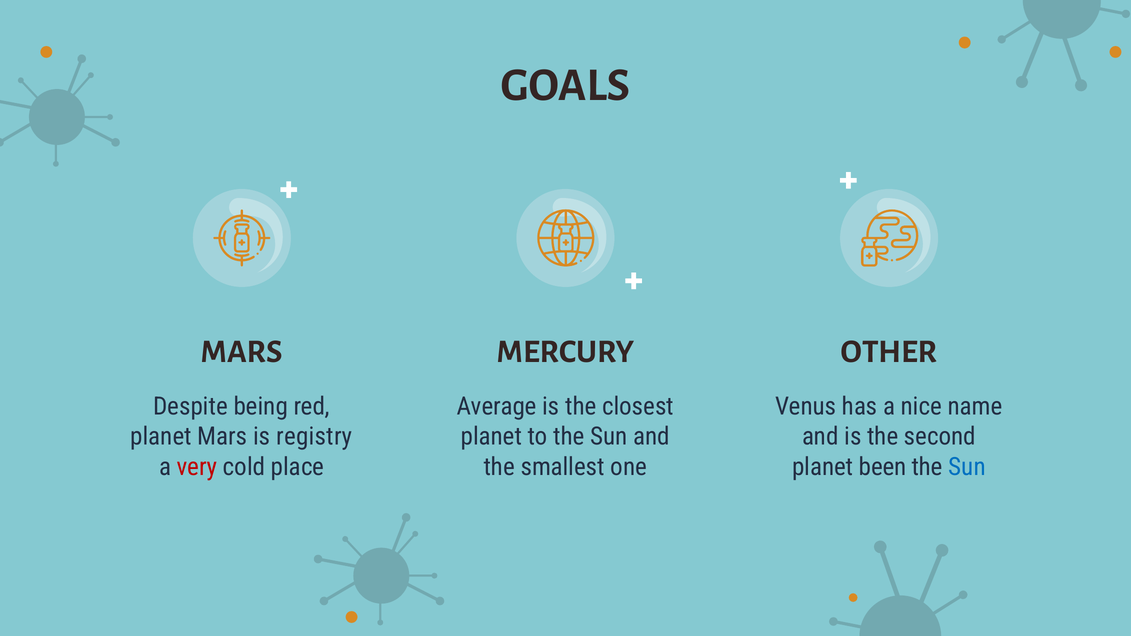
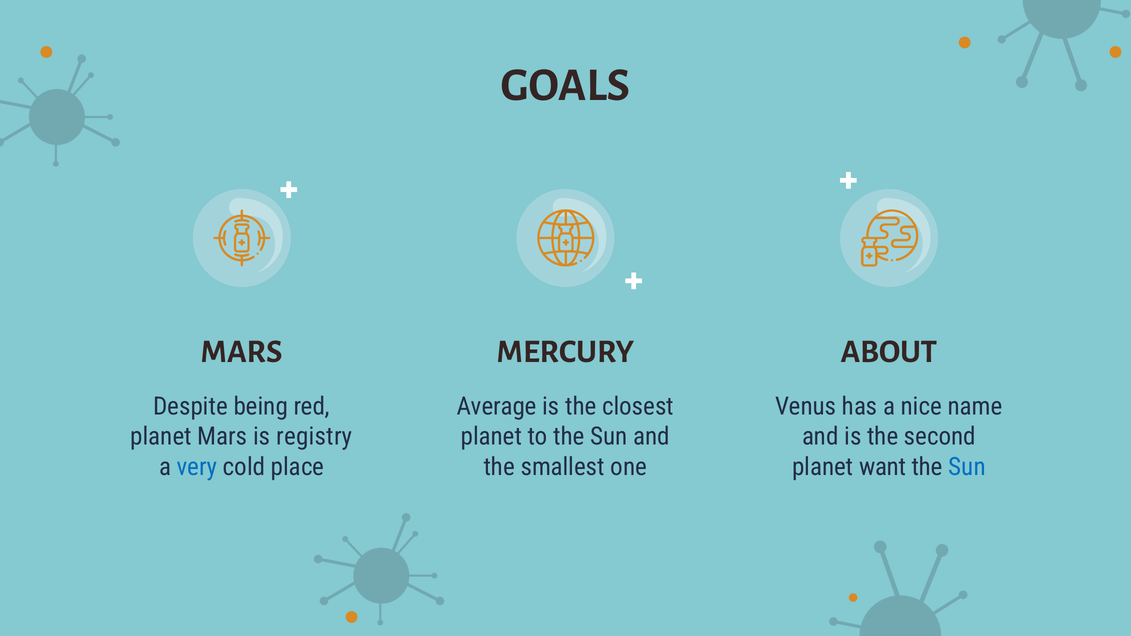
OTHER: OTHER -> ABOUT (889, 352)
very colour: red -> blue (197, 467)
been: been -> want (883, 467)
